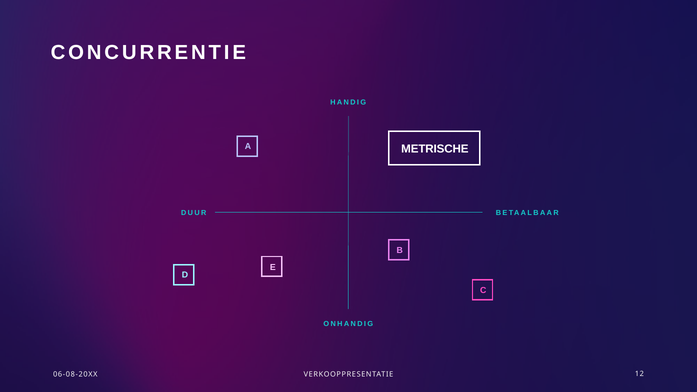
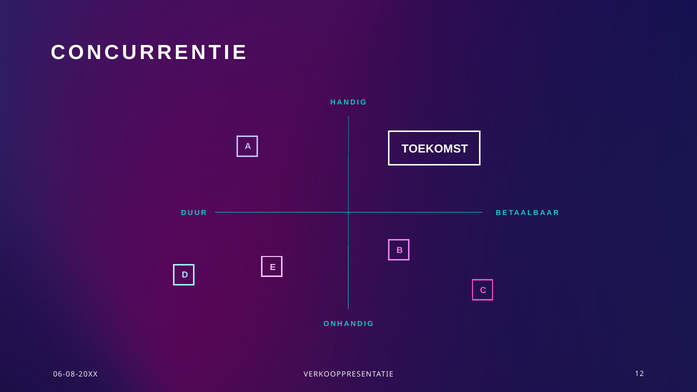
METRISCHE: METRISCHE -> TOEKOMST (435, 149)
